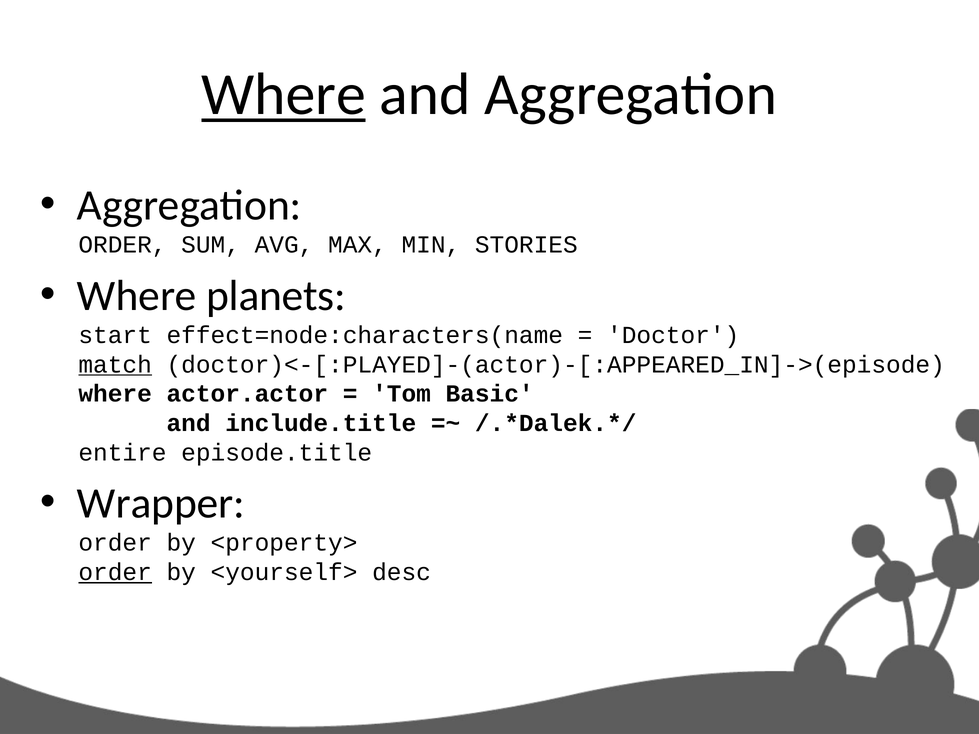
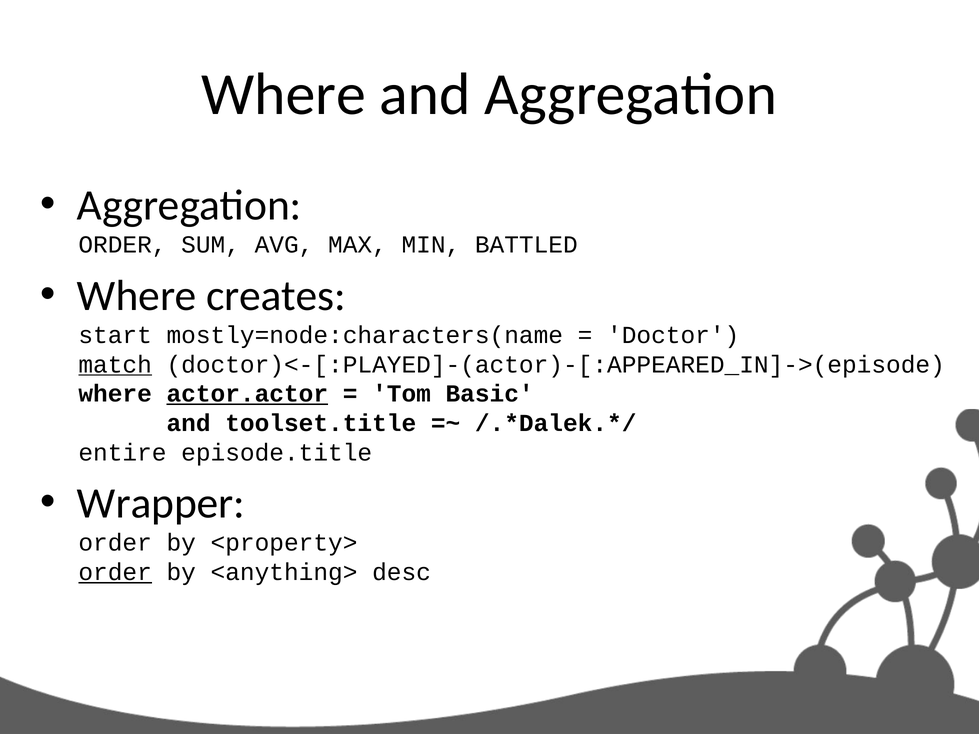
Where underline: present -> none (284, 95)
STORIES: STORIES -> BATTLED (526, 245)
planets: planets -> creates (276, 296)
effect=node:characters(name: effect=node:characters(name -> mostly=node:characters(name (365, 335)
actor.actor underline: none -> present (247, 394)
include.title: include.title -> toolset.title (321, 423)
<yourself>: <yourself> -> <anything> (284, 572)
